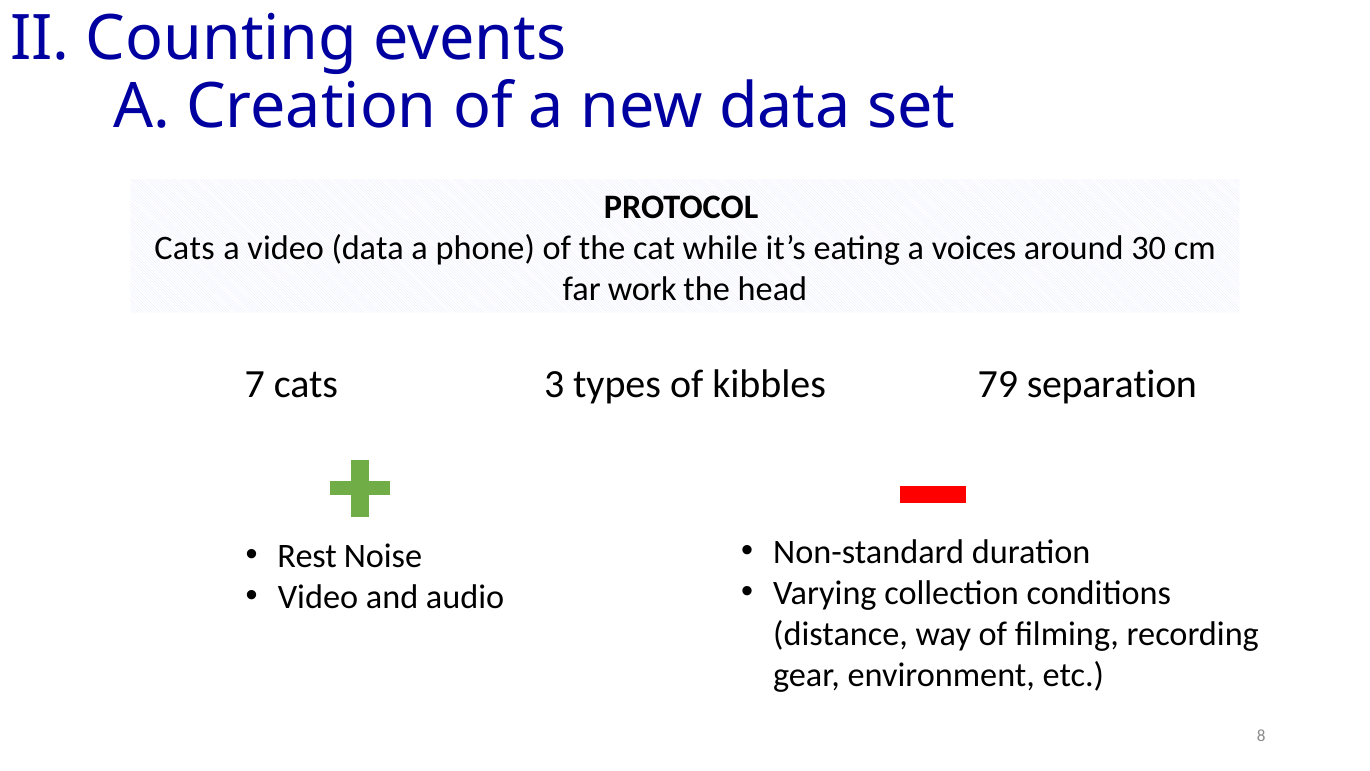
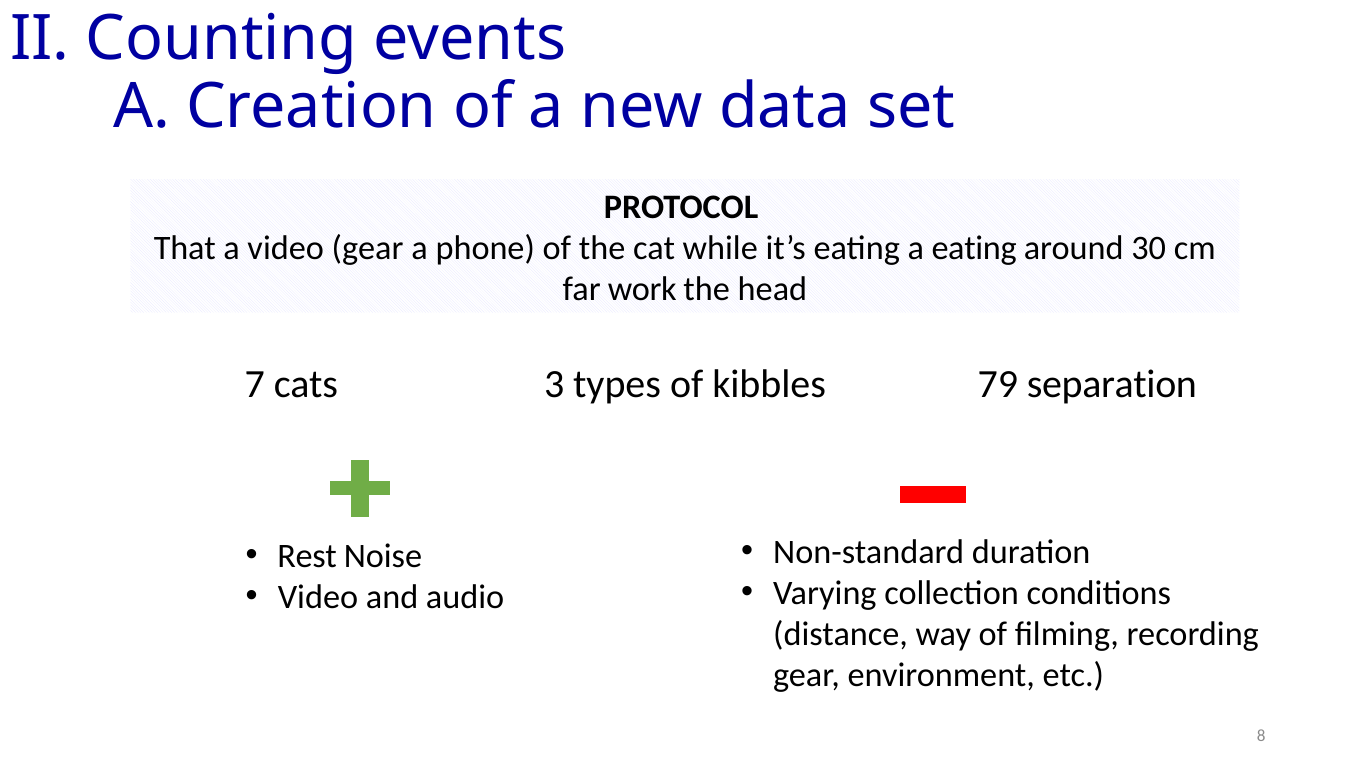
Cats: Cats -> That (185, 248)
video data: data -> gear (368, 248)
a voices: voices -> eating (974, 248)
